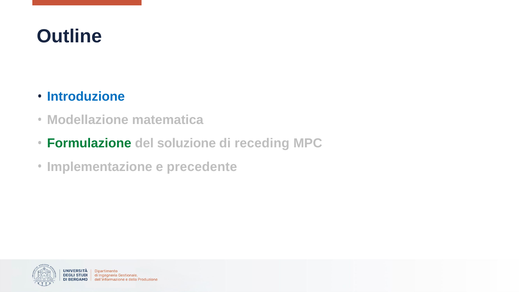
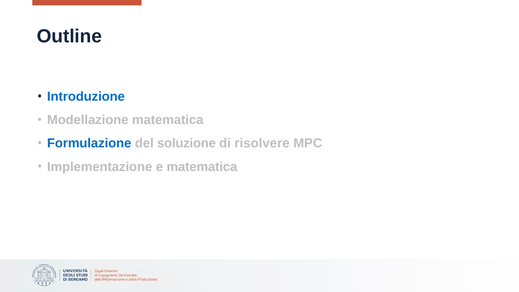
Formulazione colour: green -> blue (89, 143)
receding: receding -> risolvere (262, 143)
e precedente: precedente -> matematica (202, 167)
